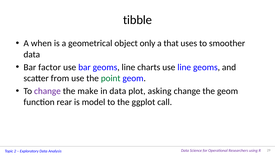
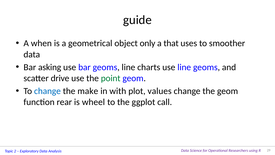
tibble: tibble -> guide (137, 20)
factor: factor -> asking (50, 67)
from: from -> drive (60, 78)
change colour: purple -> blue (47, 91)
in data: data -> with (118, 91)
asking: asking -> values (160, 91)
model: model -> wheel (93, 102)
